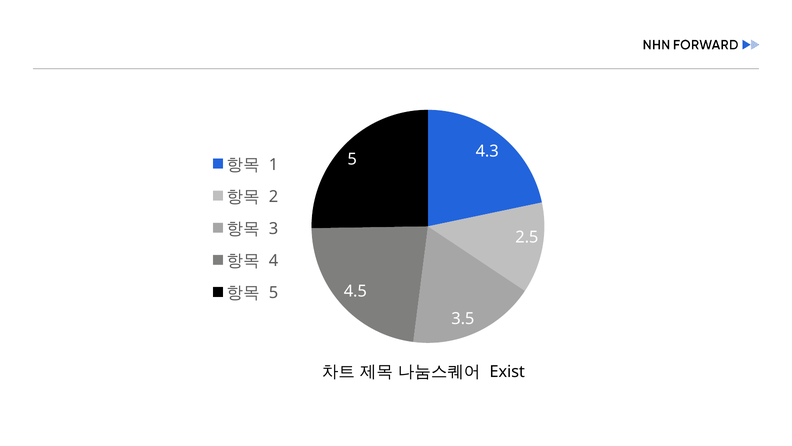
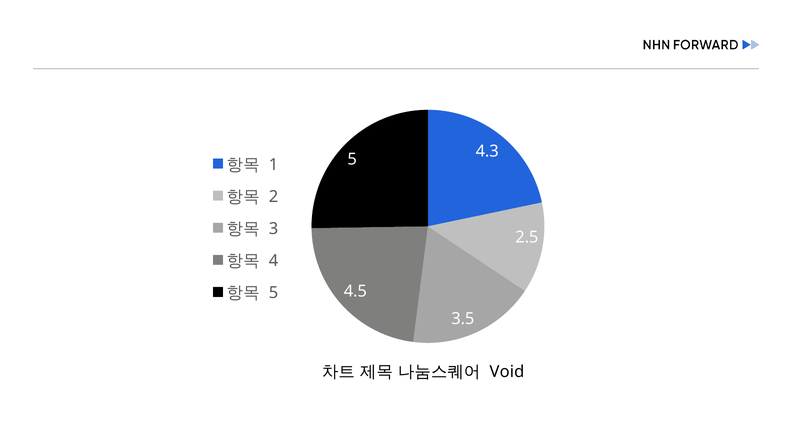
Exist: Exist -> Void (507, 371)
